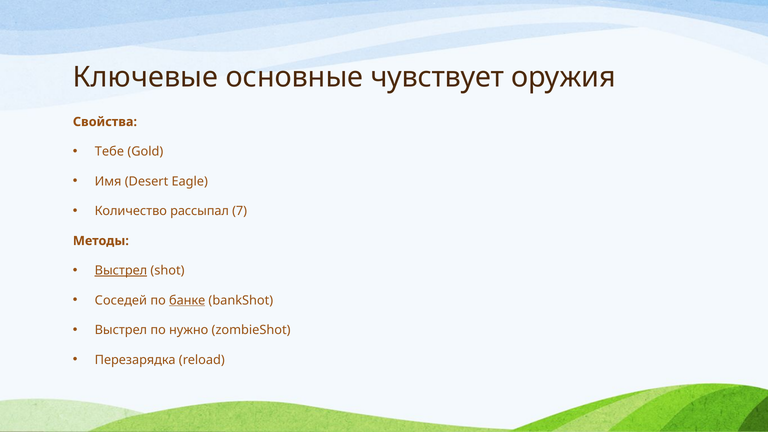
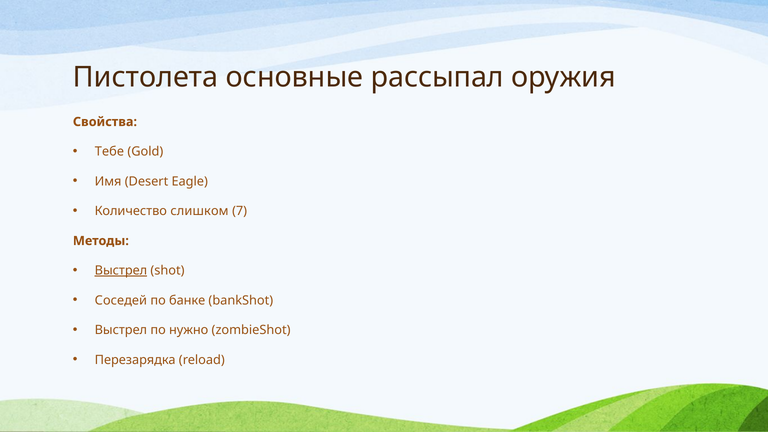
Ключевые: Ключевые -> Пистолета (146, 77)
чувствует: чувствует -> рассыпал (437, 77)
рассыпал: рассыпал -> слишком (199, 211)
банке underline: present -> none (187, 300)
